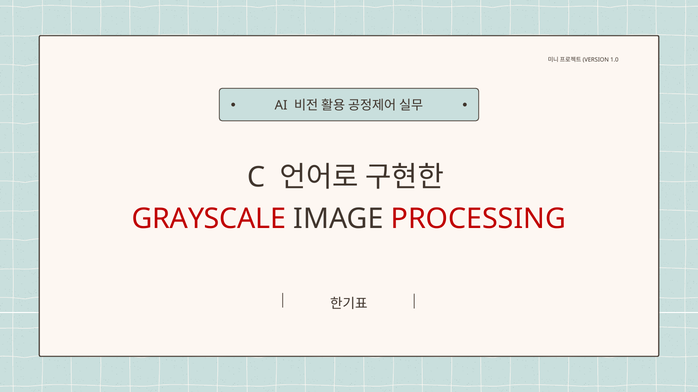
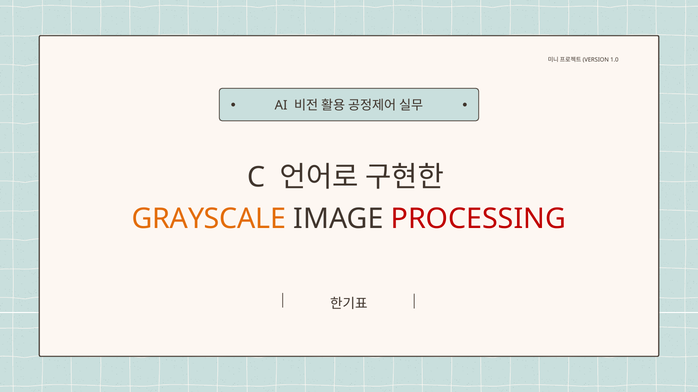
GRAYSCALE colour: red -> orange (209, 219)
